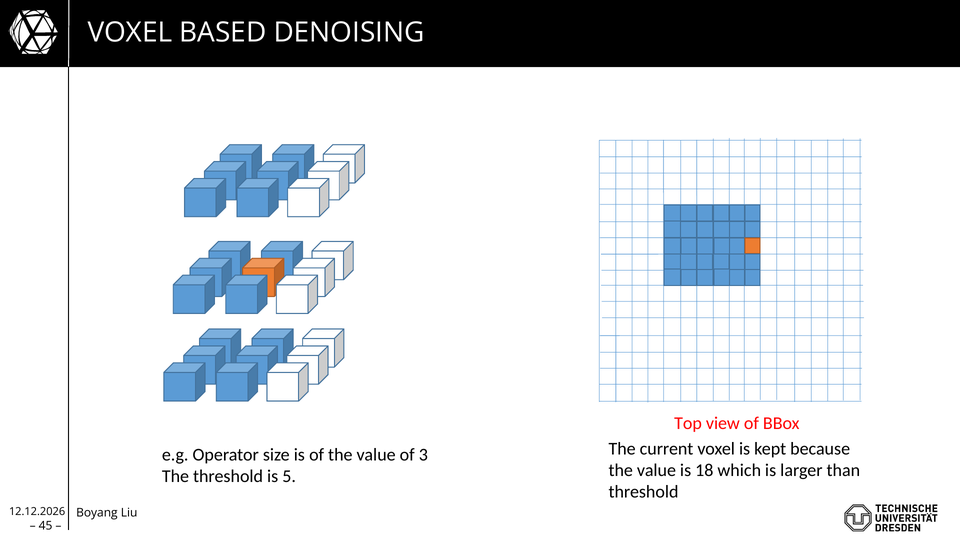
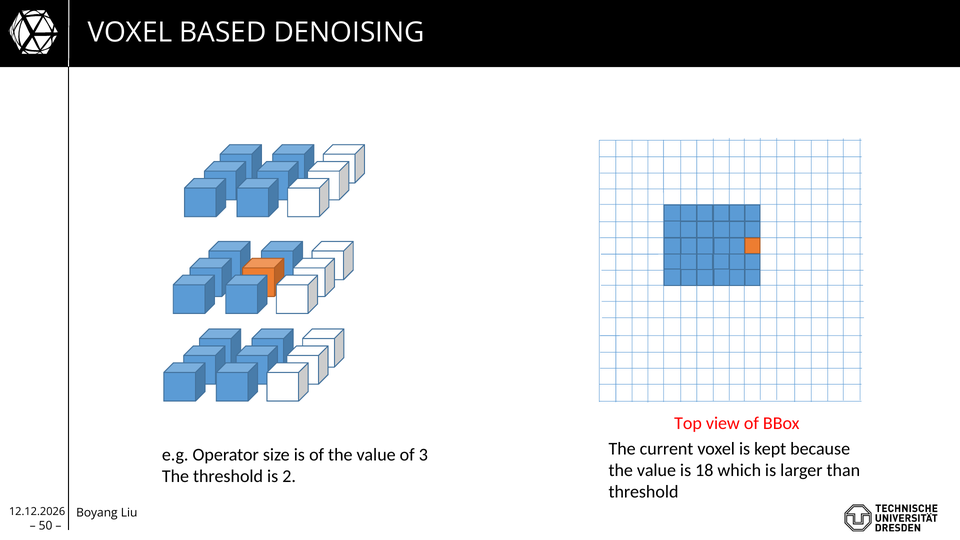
5: 5 -> 2 (289, 476)
45: 45 -> 50 (46, 526)
